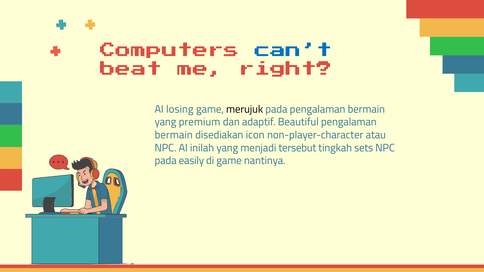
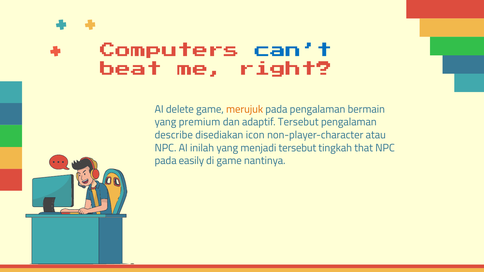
losing: losing -> delete (180, 109)
merujuk colour: black -> orange (245, 109)
adaptif Beautiful: Beautiful -> Tersebut (298, 122)
bermain: bermain -> describe (174, 135)
sets: sets -> that (364, 148)
